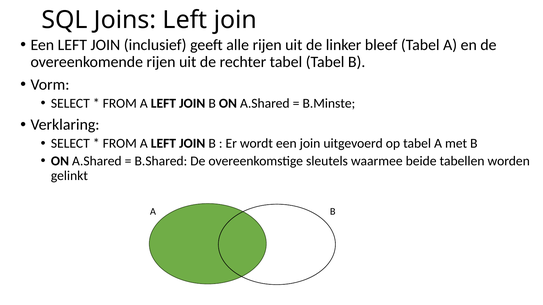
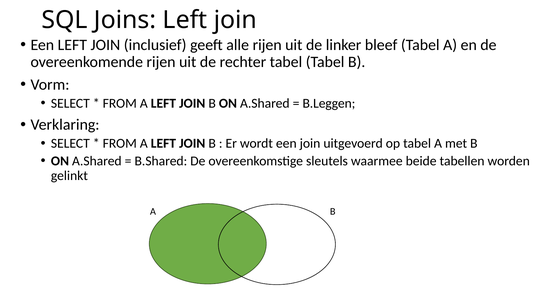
B.Minste: B.Minste -> B.Leggen (329, 103)
